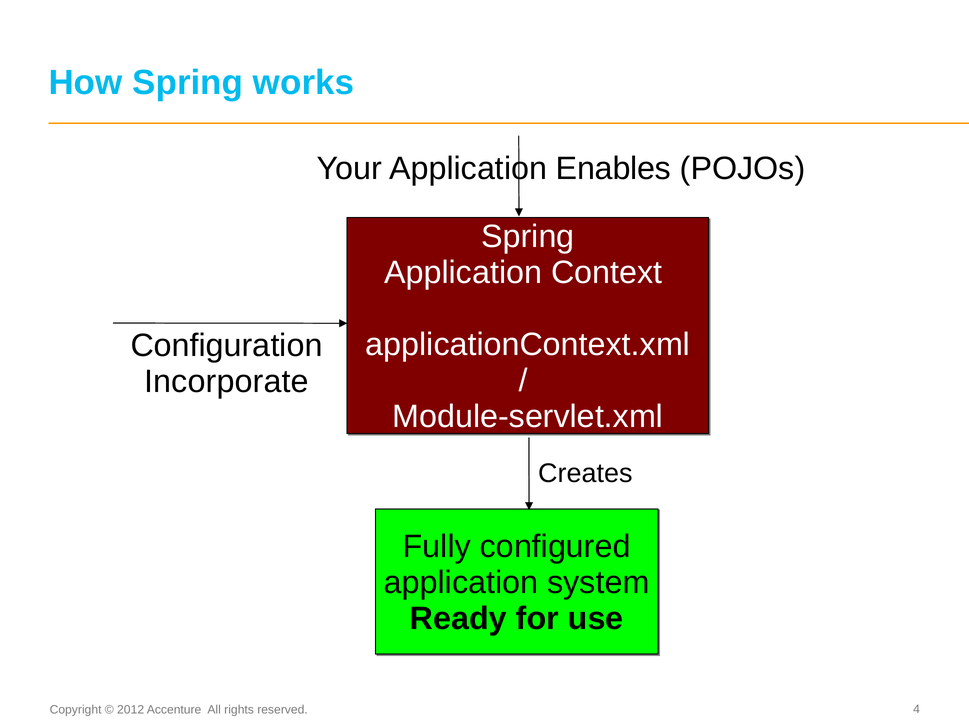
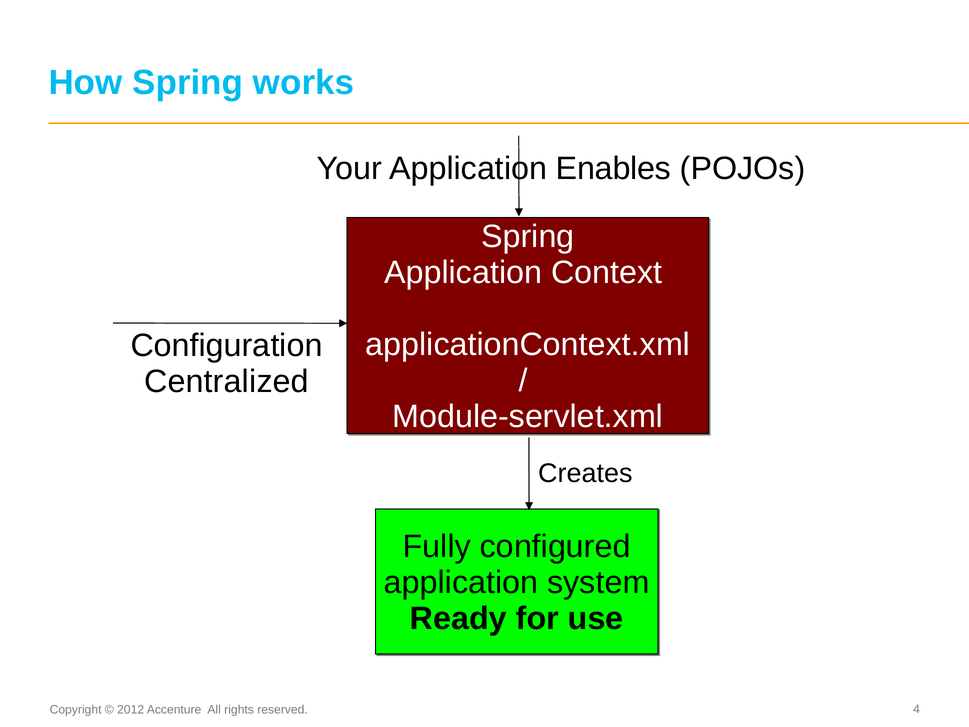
Incorporate: Incorporate -> Centralized (227, 382)
